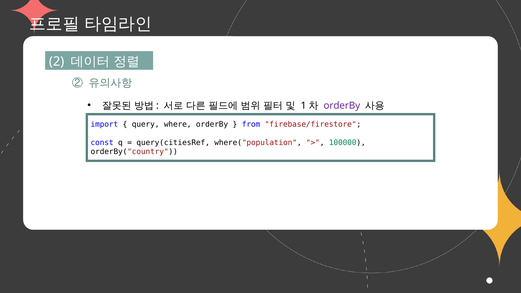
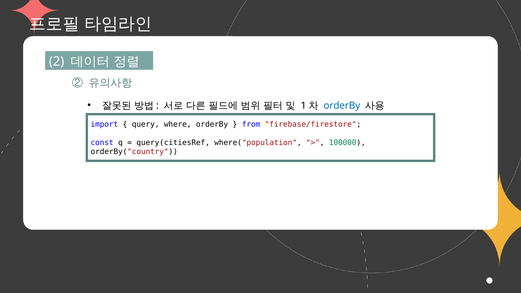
orderBy colour: purple -> blue (342, 106)
